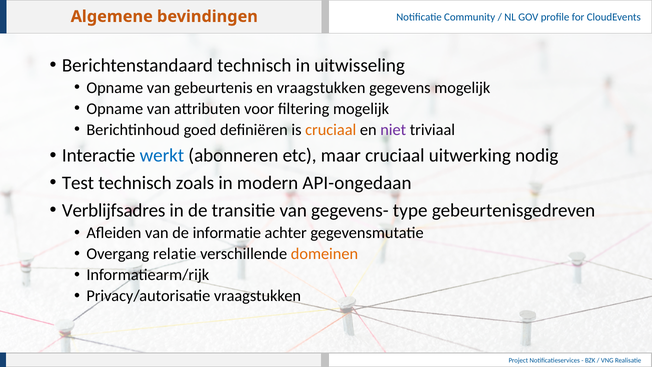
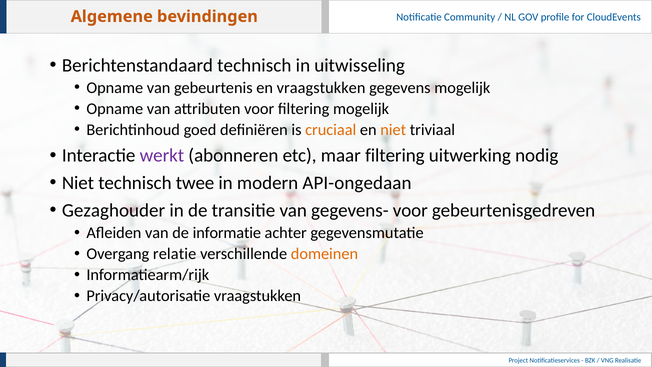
niet colour: purple -> orange (393, 130)
werkt colour: blue -> purple (162, 155)
maar cruciaal: cruciaal -> filtering (395, 155)
Test: Test -> Niet (78, 183)
zoals: zoals -> twee (195, 183)
Verblijfsadres: Verblijfsadres -> Gezaghouder (114, 210)
gegevens- type: type -> voor (410, 210)
